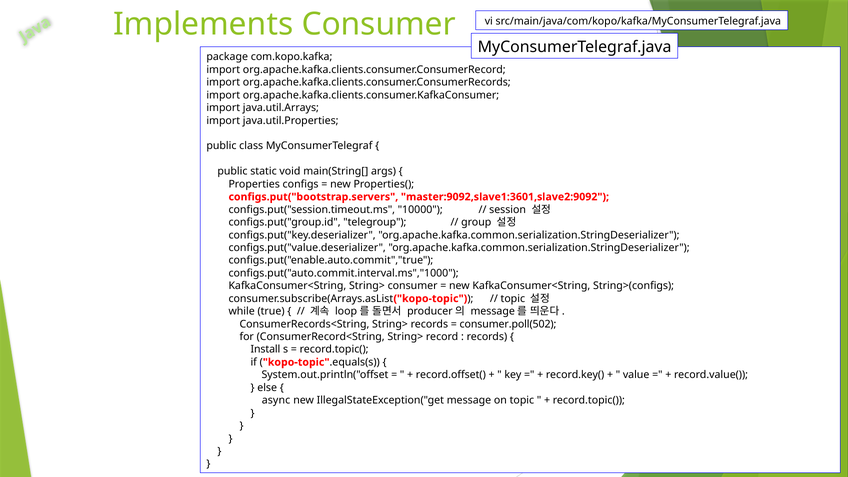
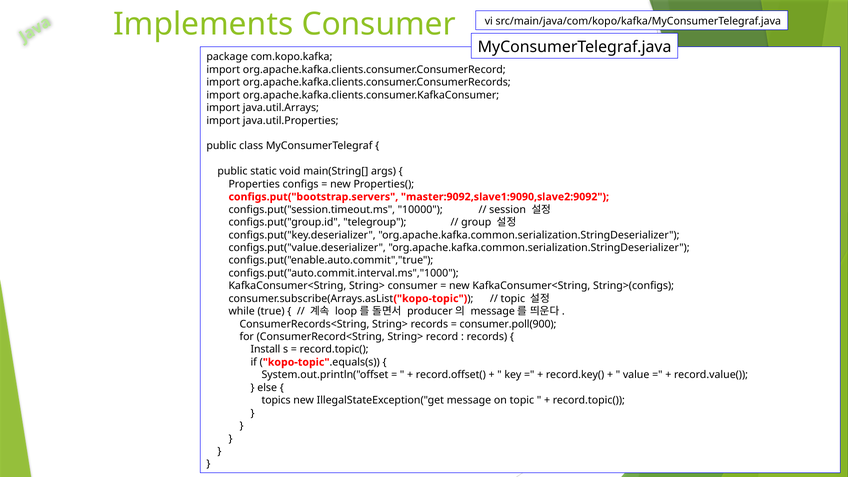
master:9092,slave1:3601,slave2:9092: master:9092,slave1:3601,slave2:9092 -> master:9092,slave1:9090,slave2:9092 (505, 197)
consumer.poll(502: consumer.poll(502 -> consumer.poll(900 (508, 324)
async: async -> topics (276, 400)
